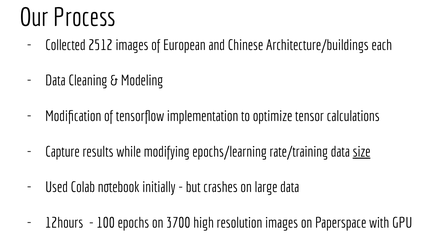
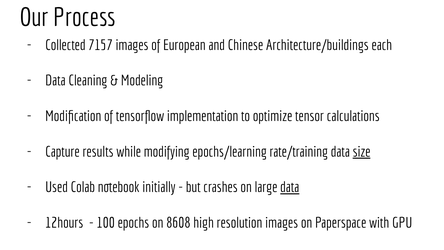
2512: 2512 -> 7157 (101, 45)
data underline: none -> present (290, 187)
3700: 3700 -> 8608 (178, 223)
